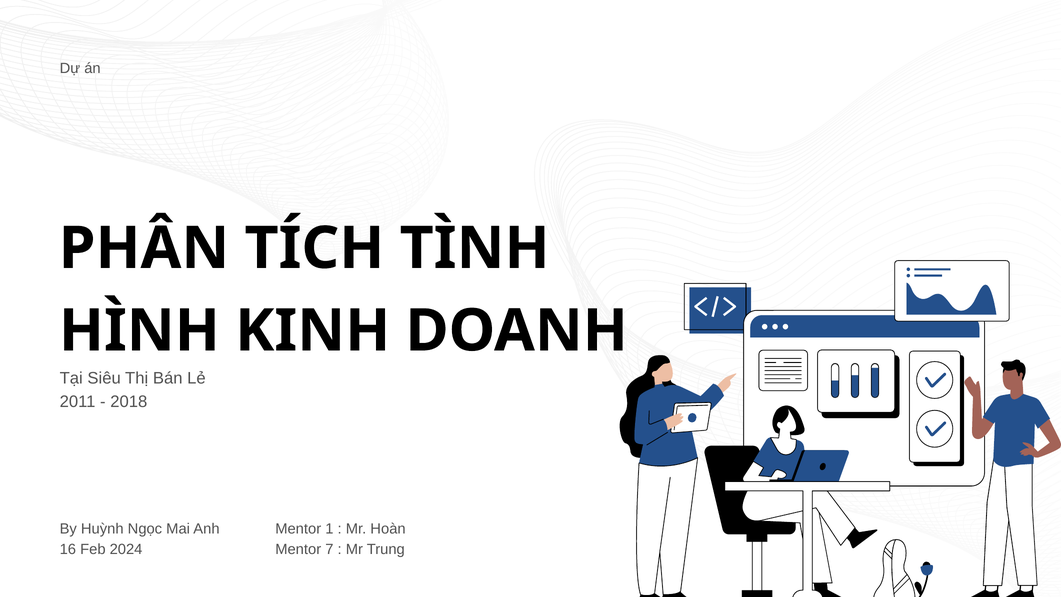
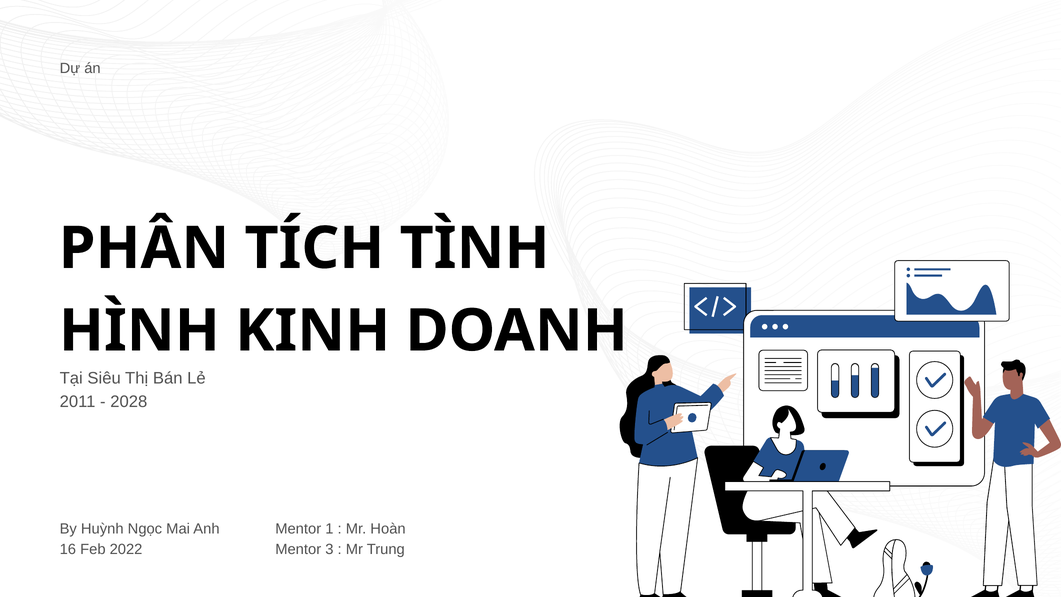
2018: 2018 -> 2028 (129, 402)
2024: 2024 -> 2022 (126, 549)
7: 7 -> 3 (329, 549)
